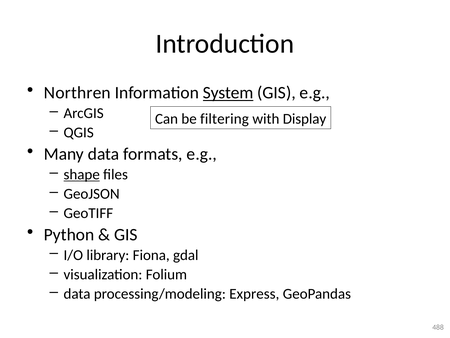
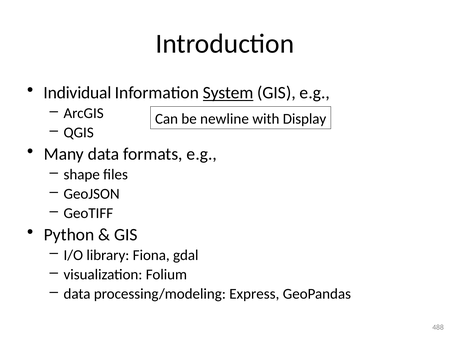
Northren: Northren -> Individual (77, 93)
filtering: filtering -> newline (225, 119)
shape underline: present -> none (82, 174)
